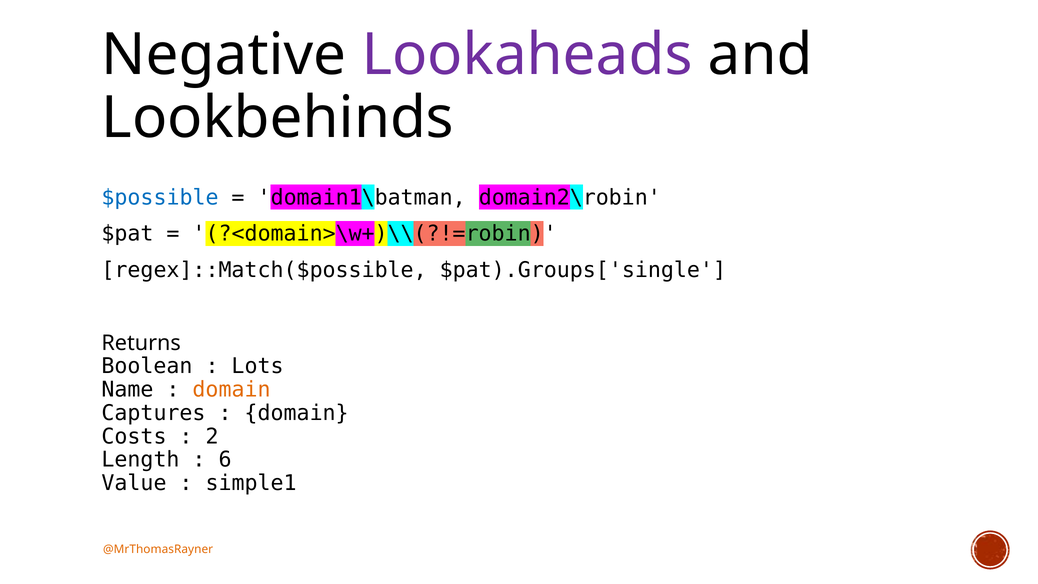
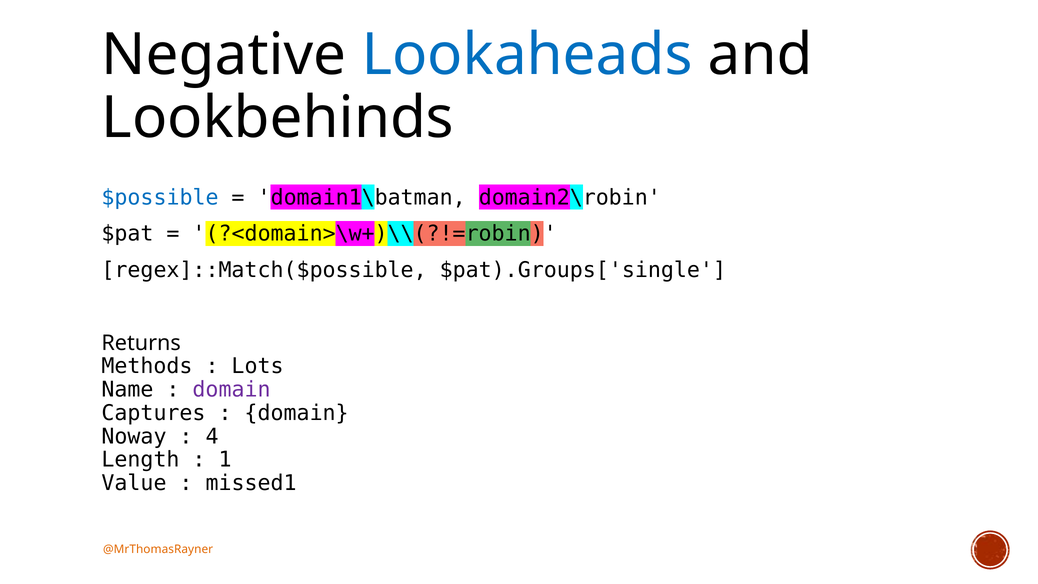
Lookaheads colour: purple -> blue (527, 55)
Boolean: Boolean -> Methods (147, 366)
domain colour: orange -> purple (232, 390)
Costs: Costs -> Noway (134, 436)
2: 2 -> 4 (212, 436)
6: 6 -> 1 (225, 460)
simple1: simple1 -> missed1 (251, 483)
